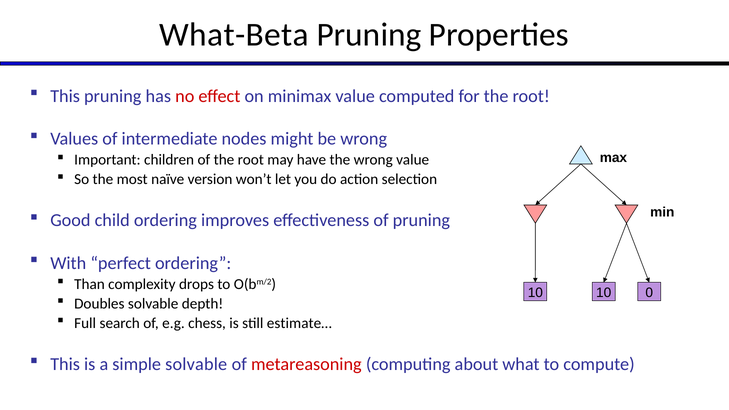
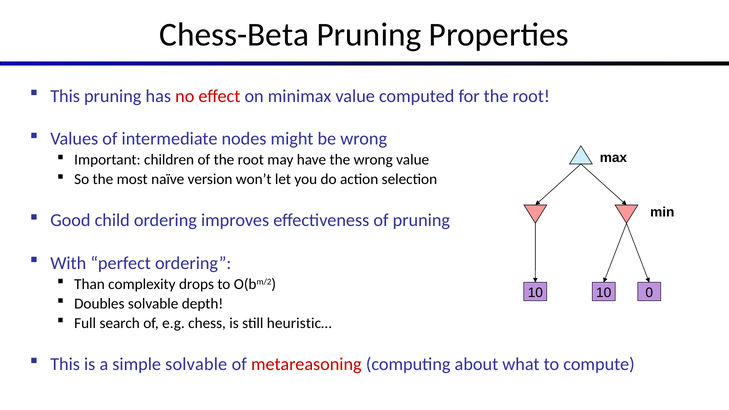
What-Beta: What-Beta -> Chess-Beta (234, 35)
estimate…: estimate… -> heuristic… (299, 323)
